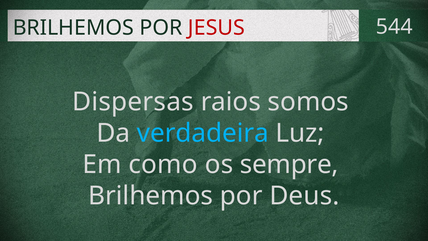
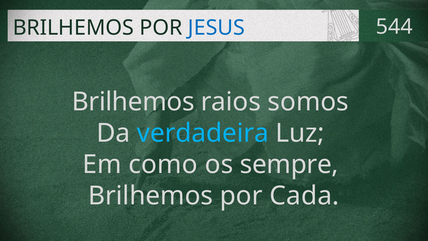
JESUS colour: red -> blue (216, 28)
Dispersas: Dispersas -> Brilhemos (133, 102)
Deus: Deus -> Cada (304, 196)
